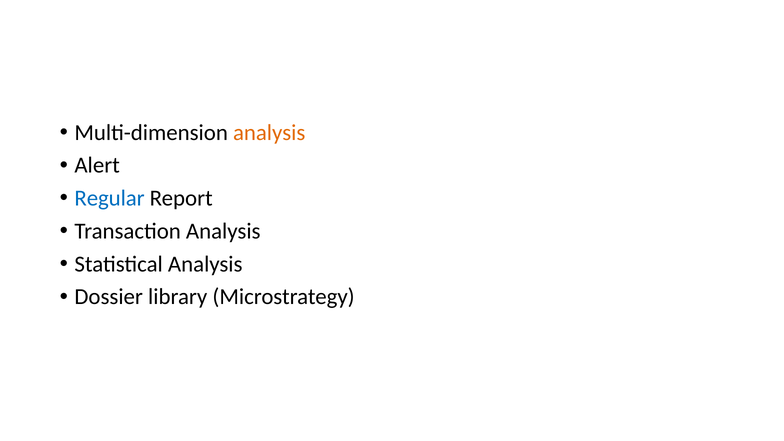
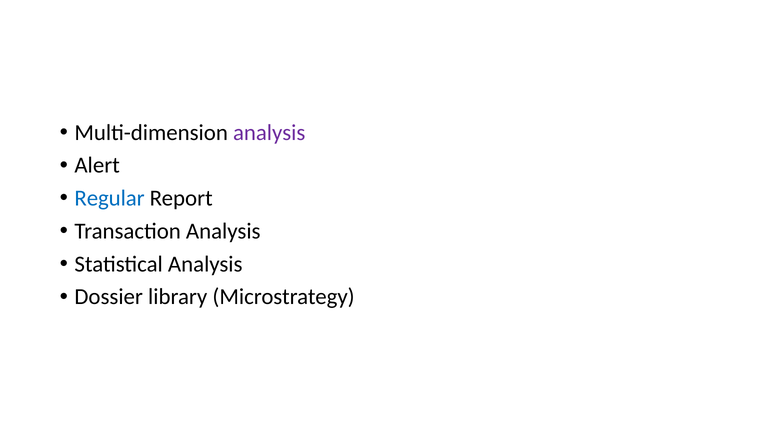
analysis colour: orange -> purple (269, 133)
